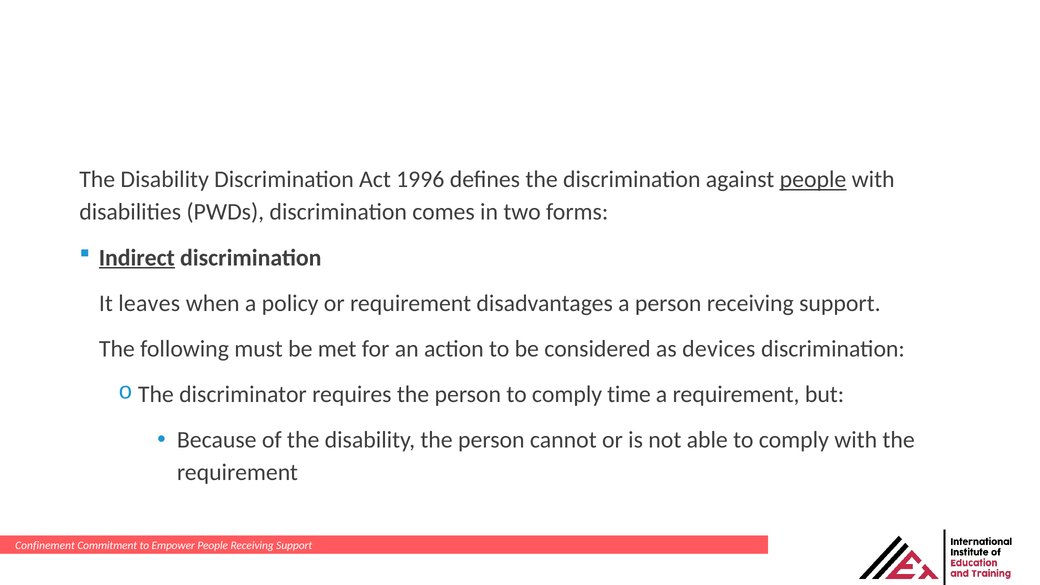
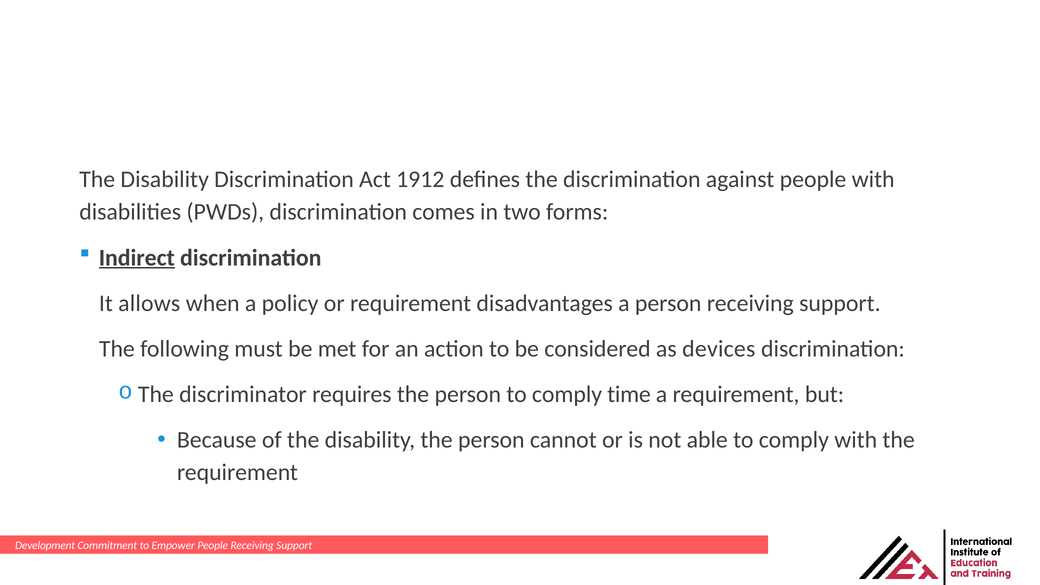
1996: 1996 -> 1912 (420, 180)
people underline: present -> none (813, 180)
leaves: leaves -> allows (149, 303)
Confinement: Confinement -> Development (45, 545)
